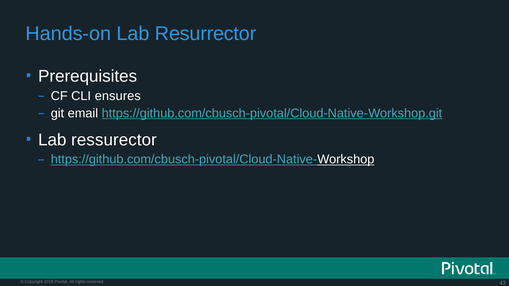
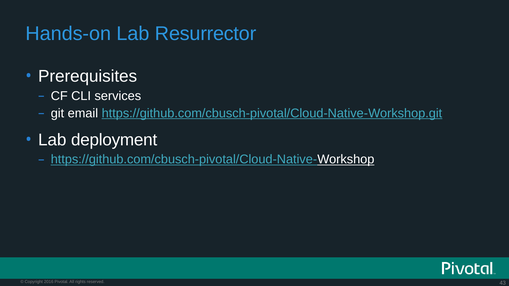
ensures: ensures -> services (118, 96)
ressurector: ressurector -> deployment (114, 140)
